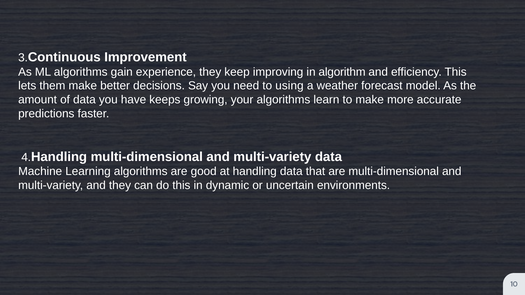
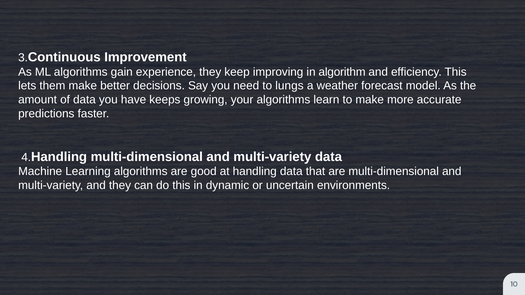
using: using -> lungs (289, 86)
